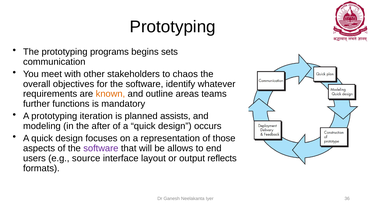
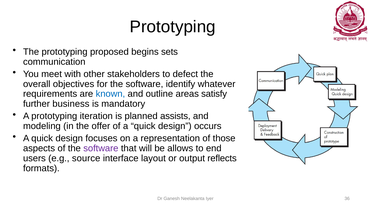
programs: programs -> proposed (109, 52)
chaos: chaos -> defect (185, 74)
known colour: orange -> blue (110, 94)
teams: teams -> satisfy (214, 94)
functions: functions -> business (71, 104)
after: after -> offer (101, 127)
